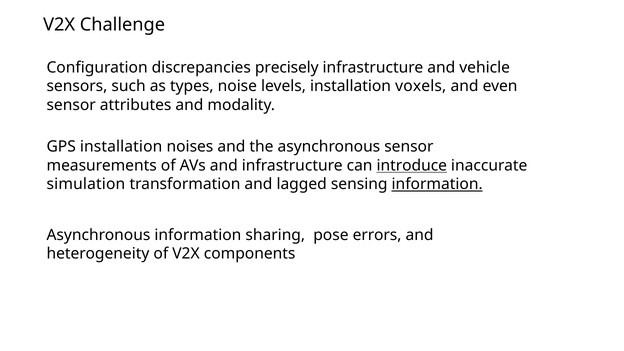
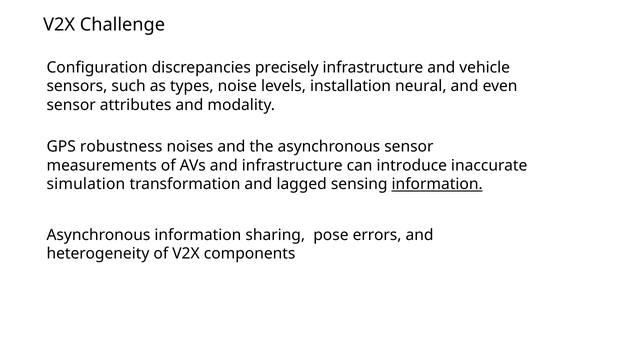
voxels: voxels -> neural (421, 86)
GPS installation: installation -> robustness (121, 147)
introduce underline: present -> none (412, 166)
